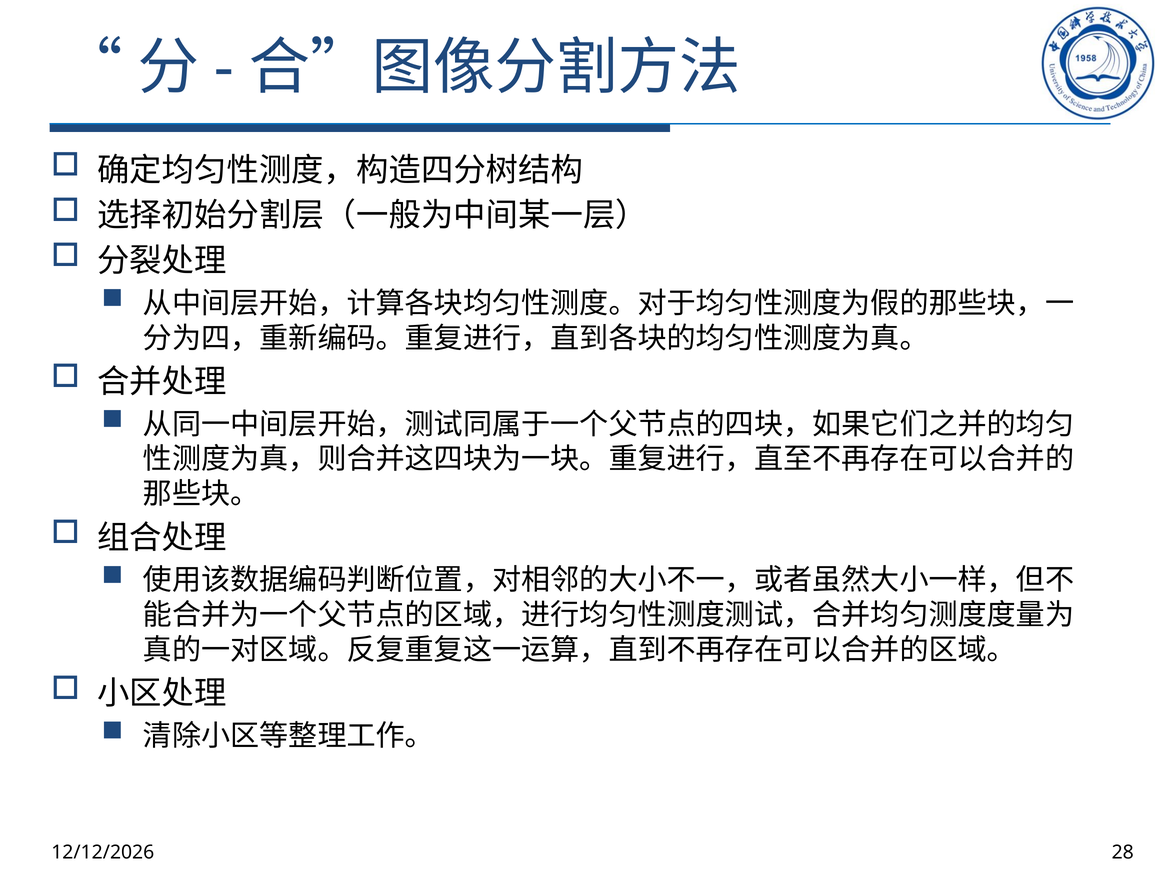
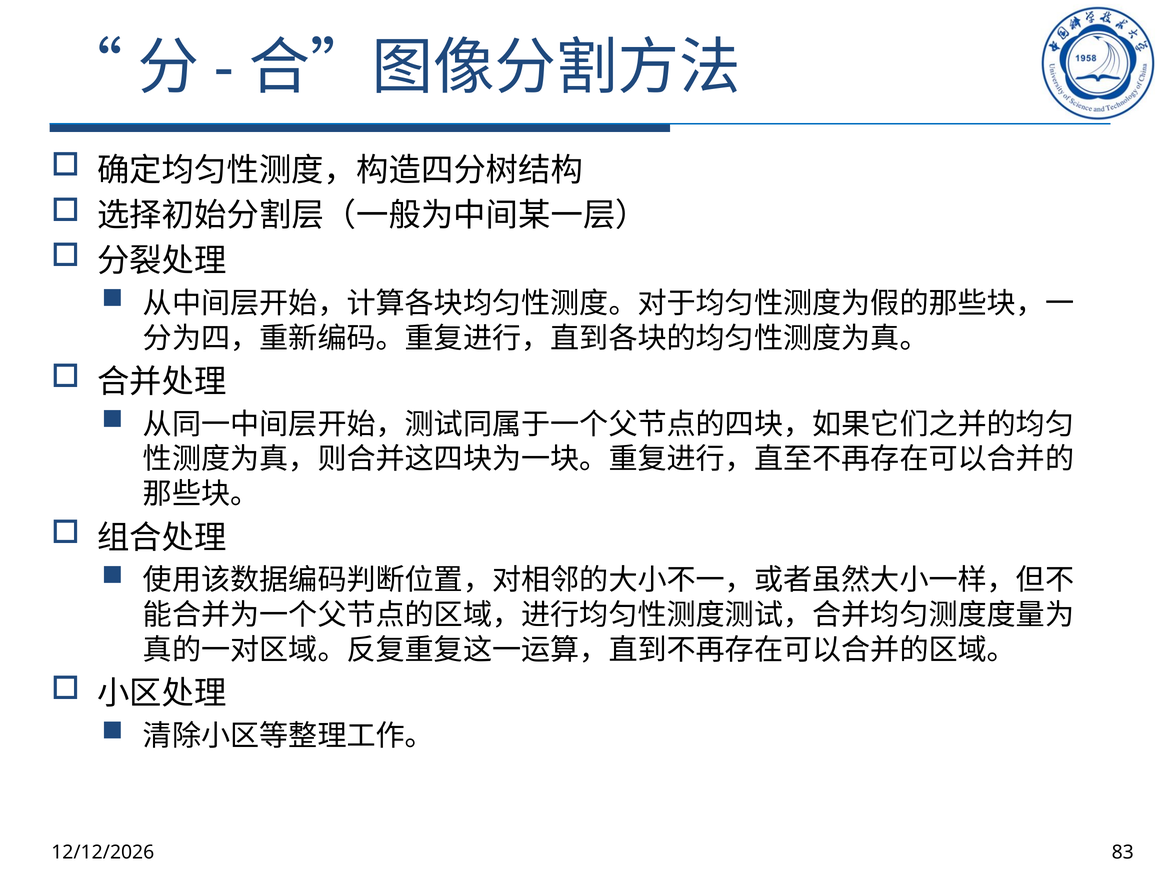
28: 28 -> 83 (1123, 853)
